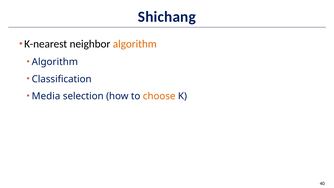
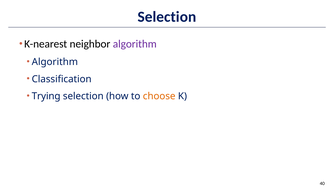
Shichang: Shichang -> Selection (167, 17)
algorithm colour: orange -> purple (135, 44)
Media: Media -> Trying (46, 96)
